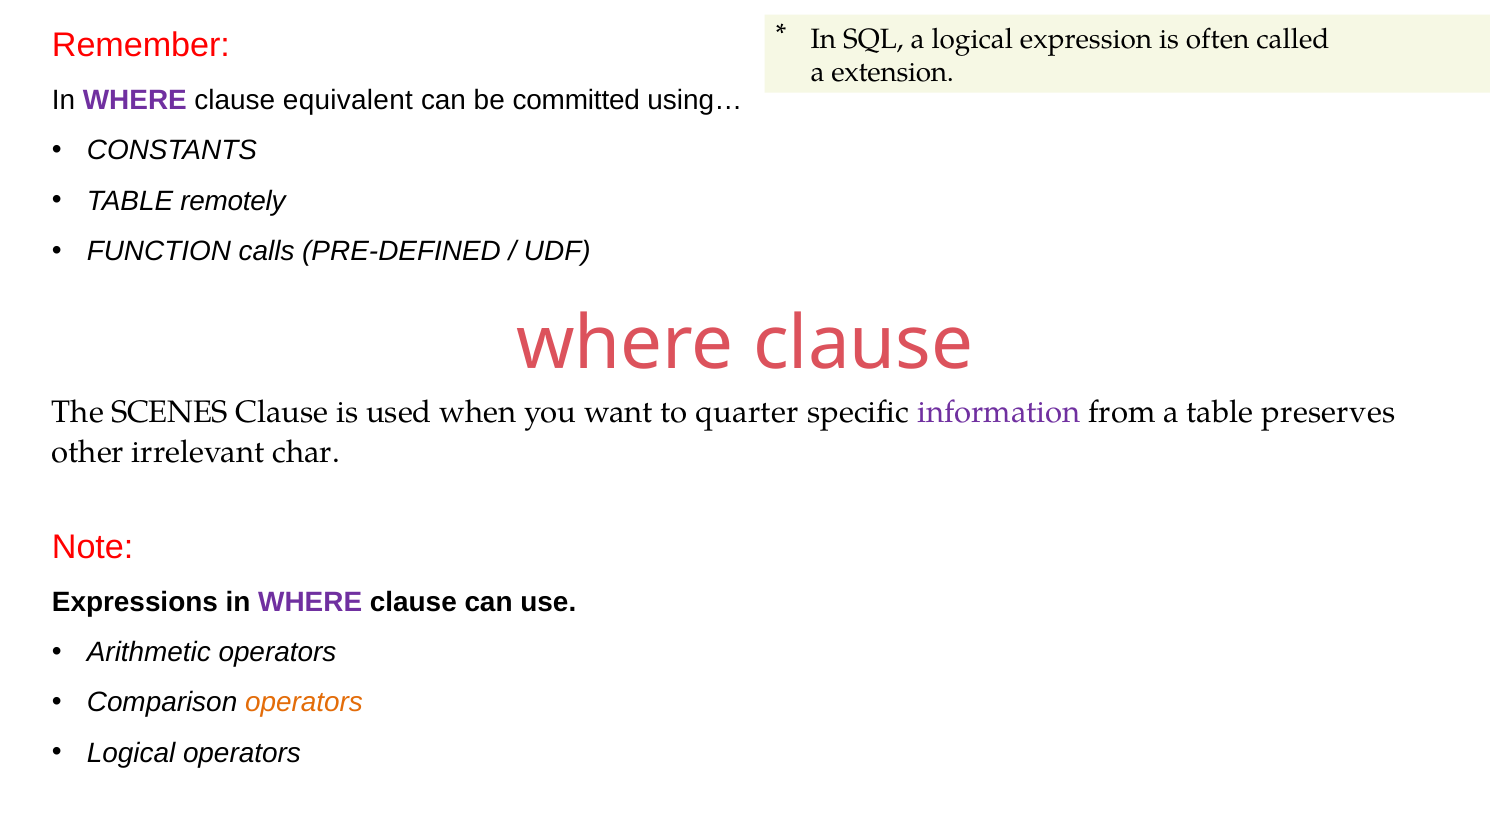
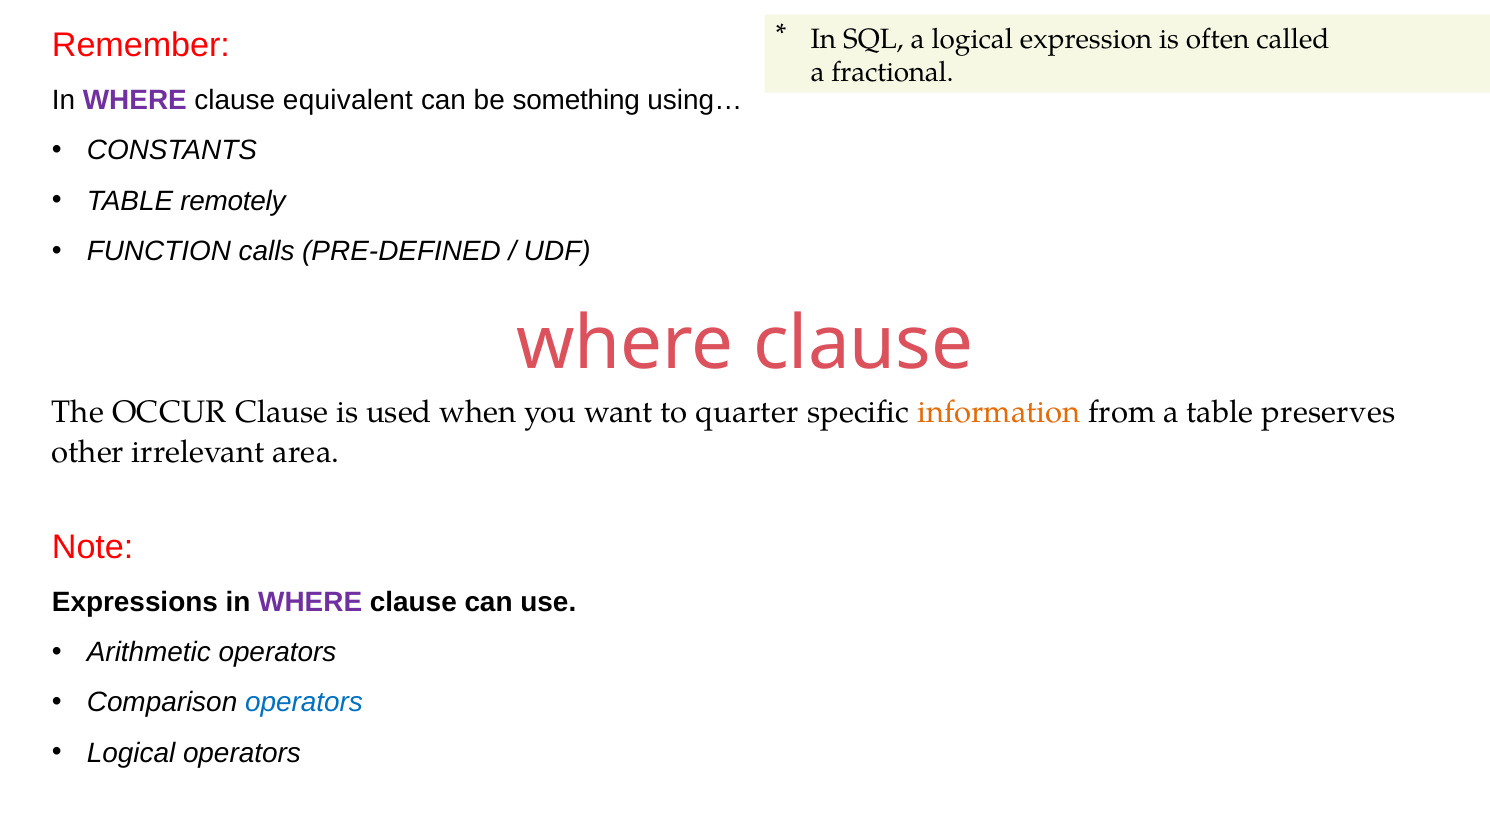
extension: extension -> fractional (893, 72)
committed: committed -> something (576, 101)
SCENES: SCENES -> OCCUR (169, 413)
information colour: purple -> orange (999, 413)
char: char -> area (306, 453)
operators colour: orange -> blue (304, 703)
